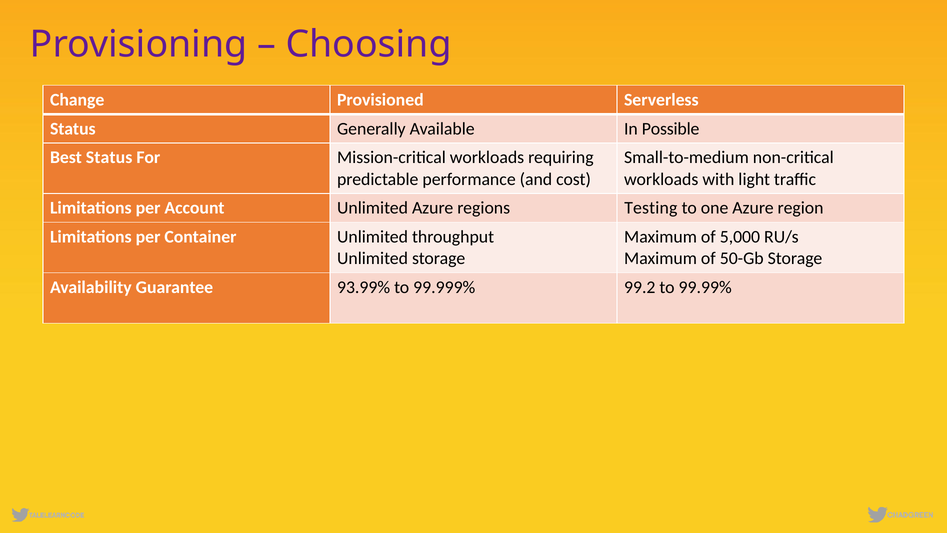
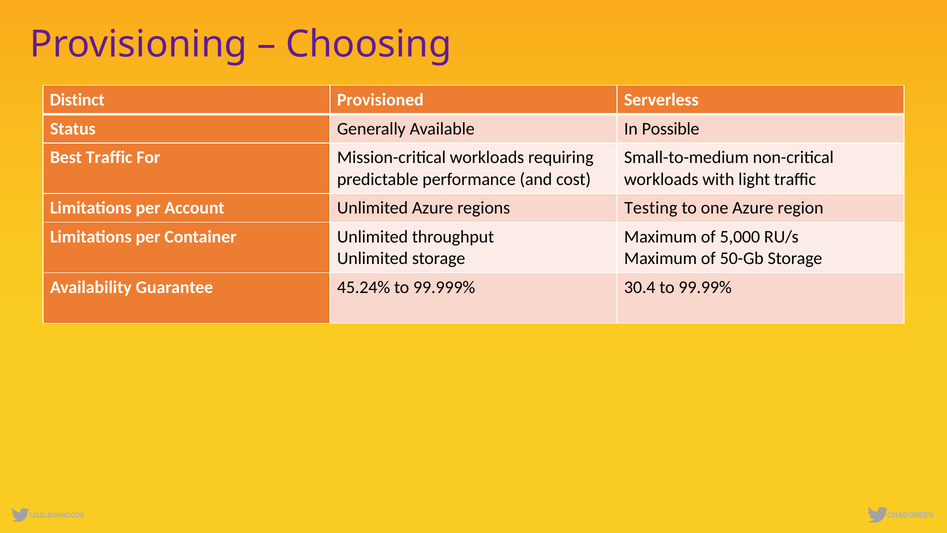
Change: Change -> Distinct (77, 100)
Best Status: Status -> Traffic (109, 157)
93.99%: 93.99% -> 45.24% (364, 287)
99.2: 99.2 -> 30.4 (640, 287)
